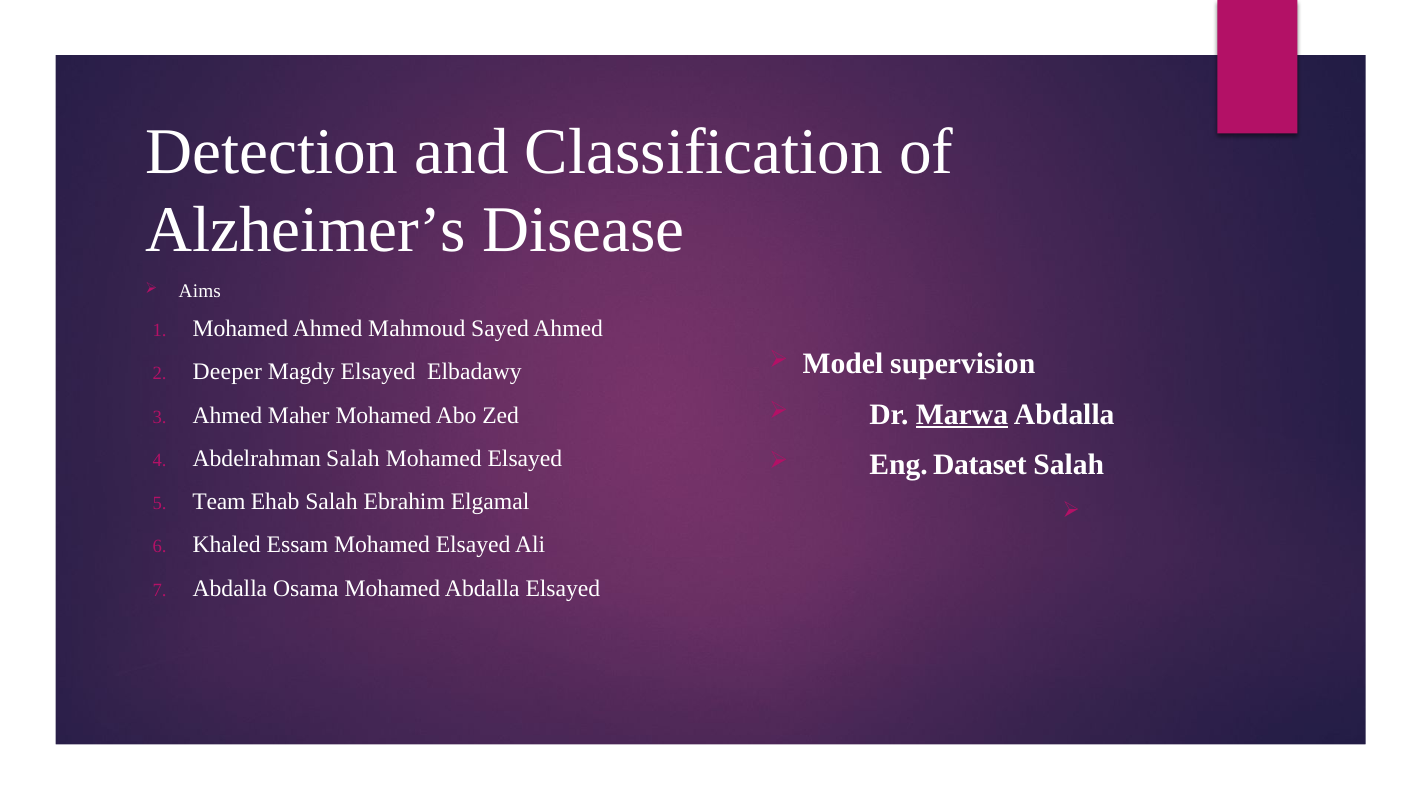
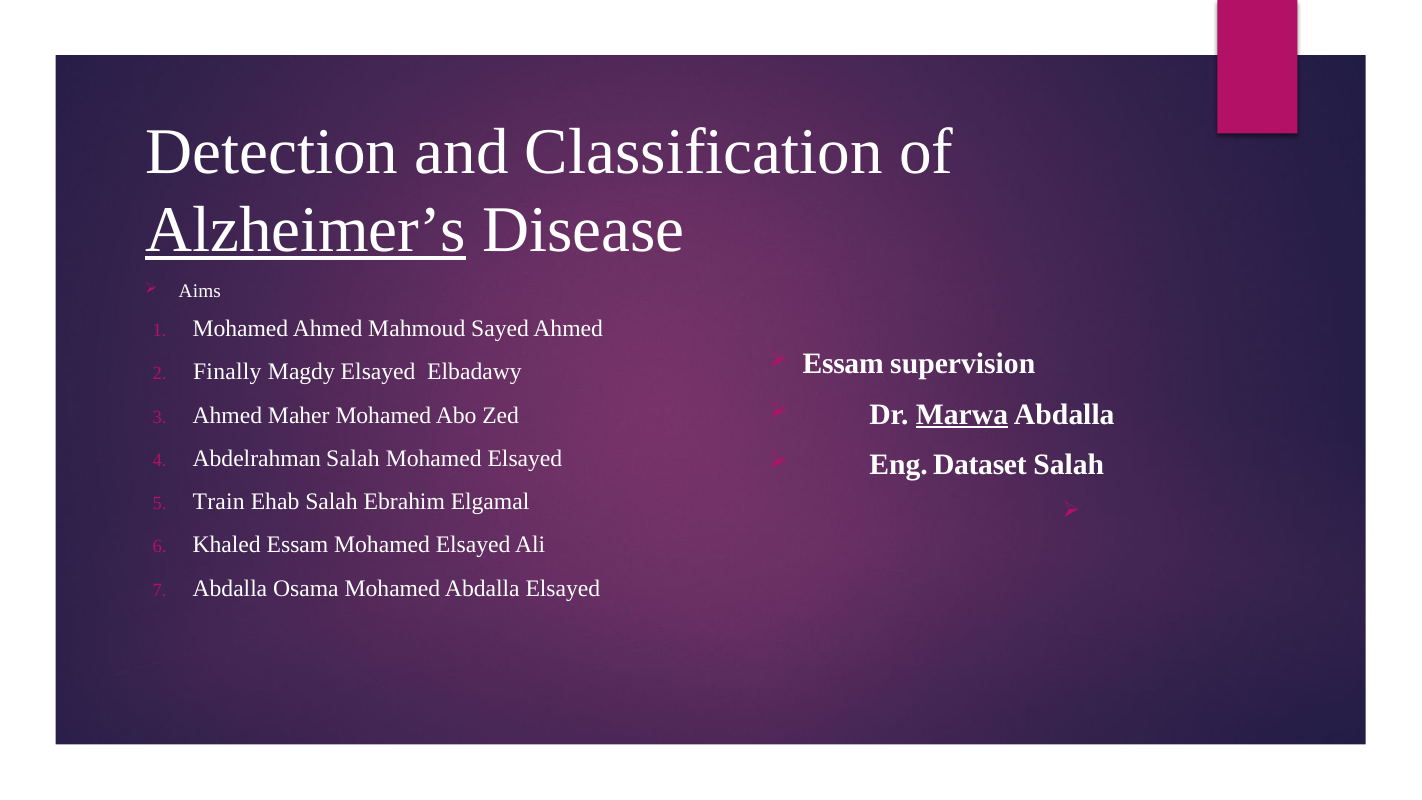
Alzheimer’s underline: none -> present (306, 230)
Model: Model -> Essam (843, 364)
Deeper: Deeper -> Finally (227, 372)
Team: Team -> Train (219, 502)
